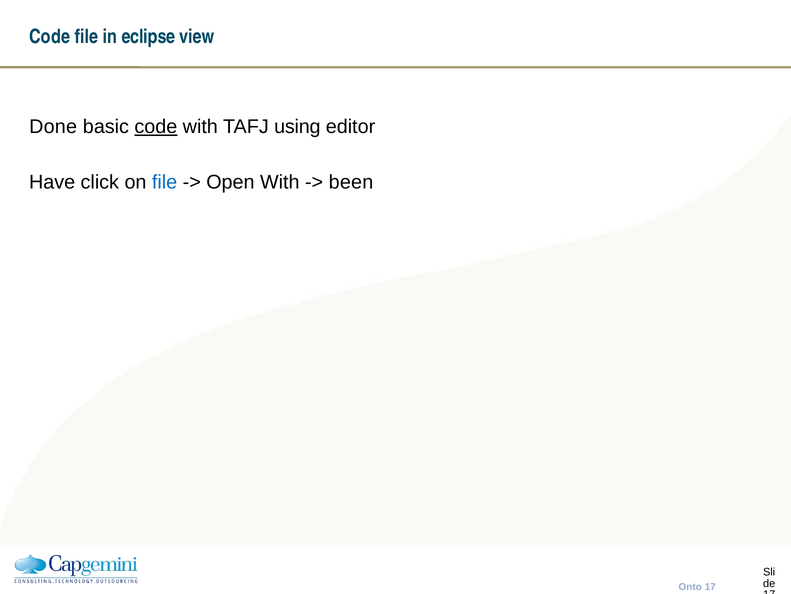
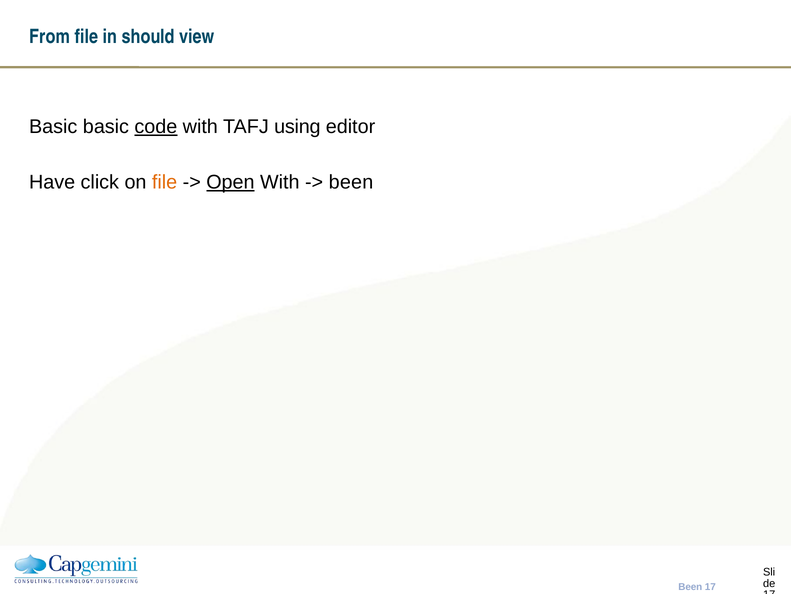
Code: Code -> From (50, 37)
eclipse: eclipse -> should (148, 37)
Done: Done -> Basic (53, 127)
file colour: blue -> orange (165, 182)
Open underline: none -> present (230, 182)
Onto: Onto -> Been (690, 586)
